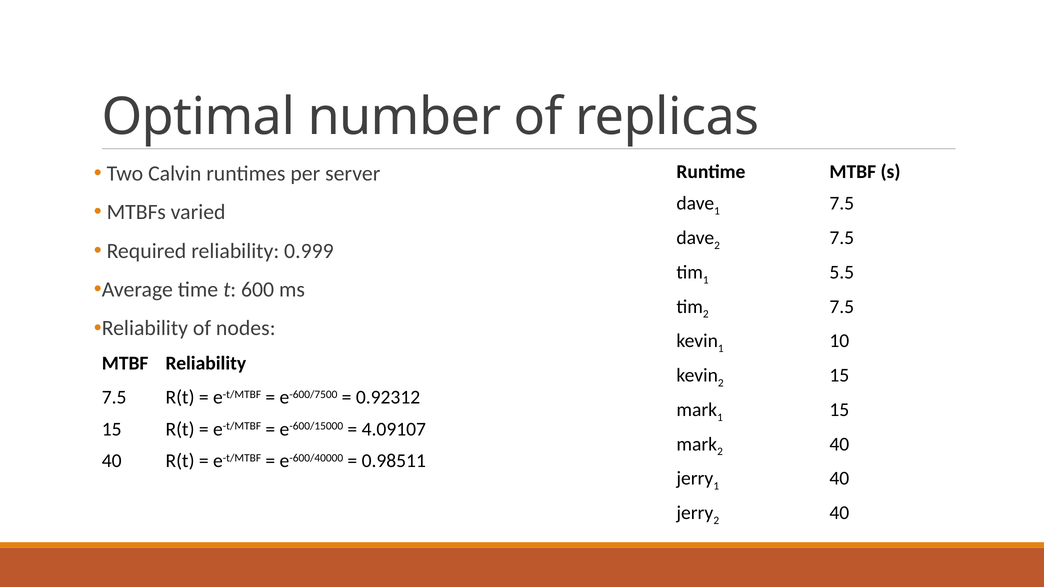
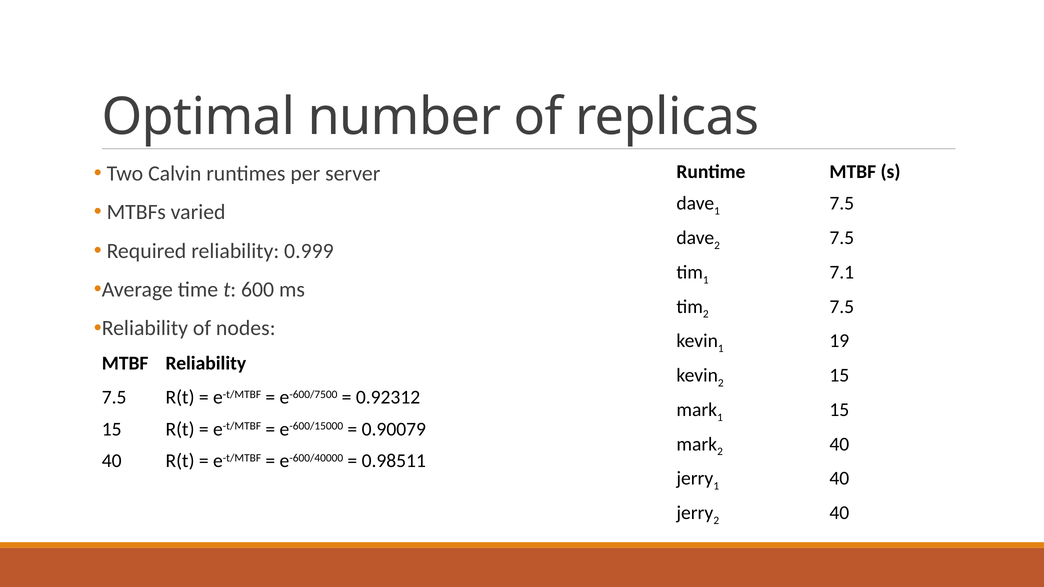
5.5: 5.5 -> 7.1 (842, 272)
10: 10 -> 19 (839, 341)
4.09107: 4.09107 -> 0.90079 (394, 429)
